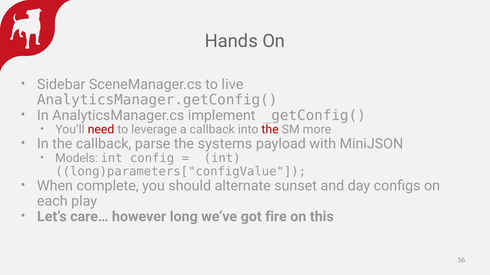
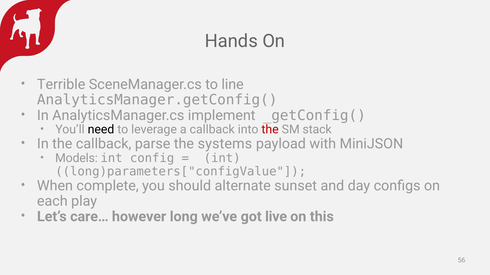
Sidebar: Sidebar -> Terrible (61, 85)
live: live -> line (233, 85)
need colour: red -> black (101, 130)
more: more -> stack (317, 130)
fire: fire -> live (276, 217)
